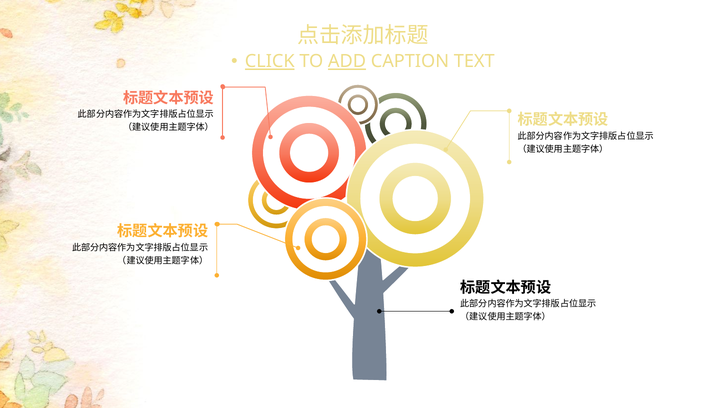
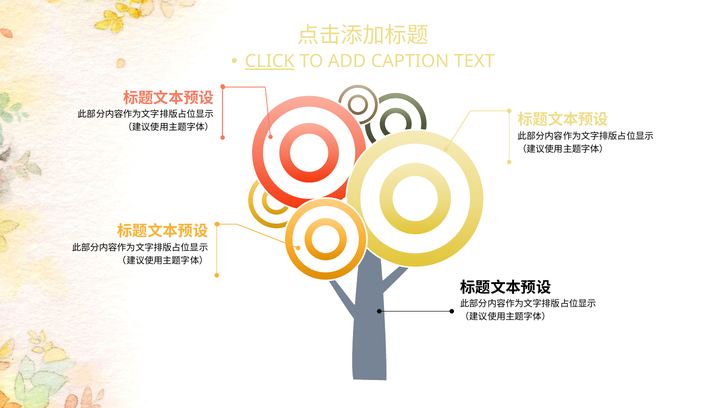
ADD underline: present -> none (347, 62)
